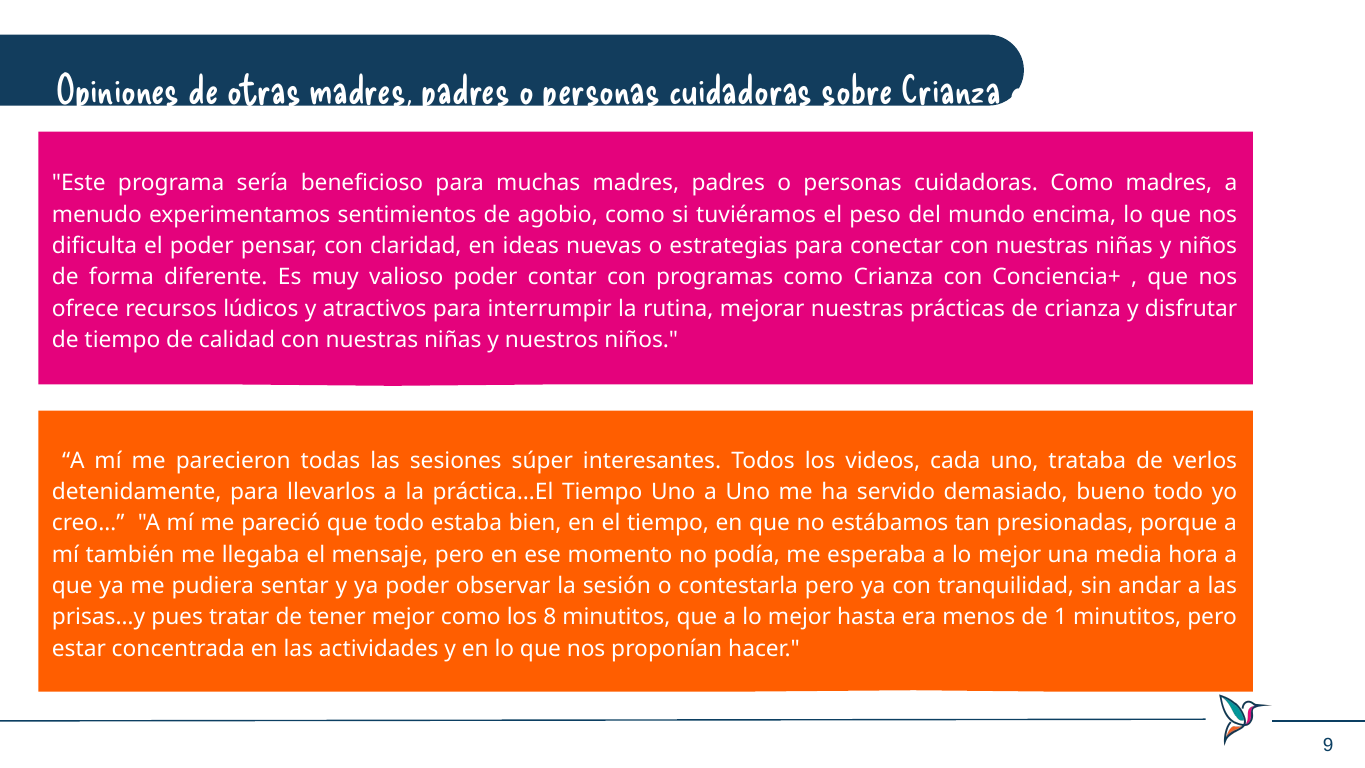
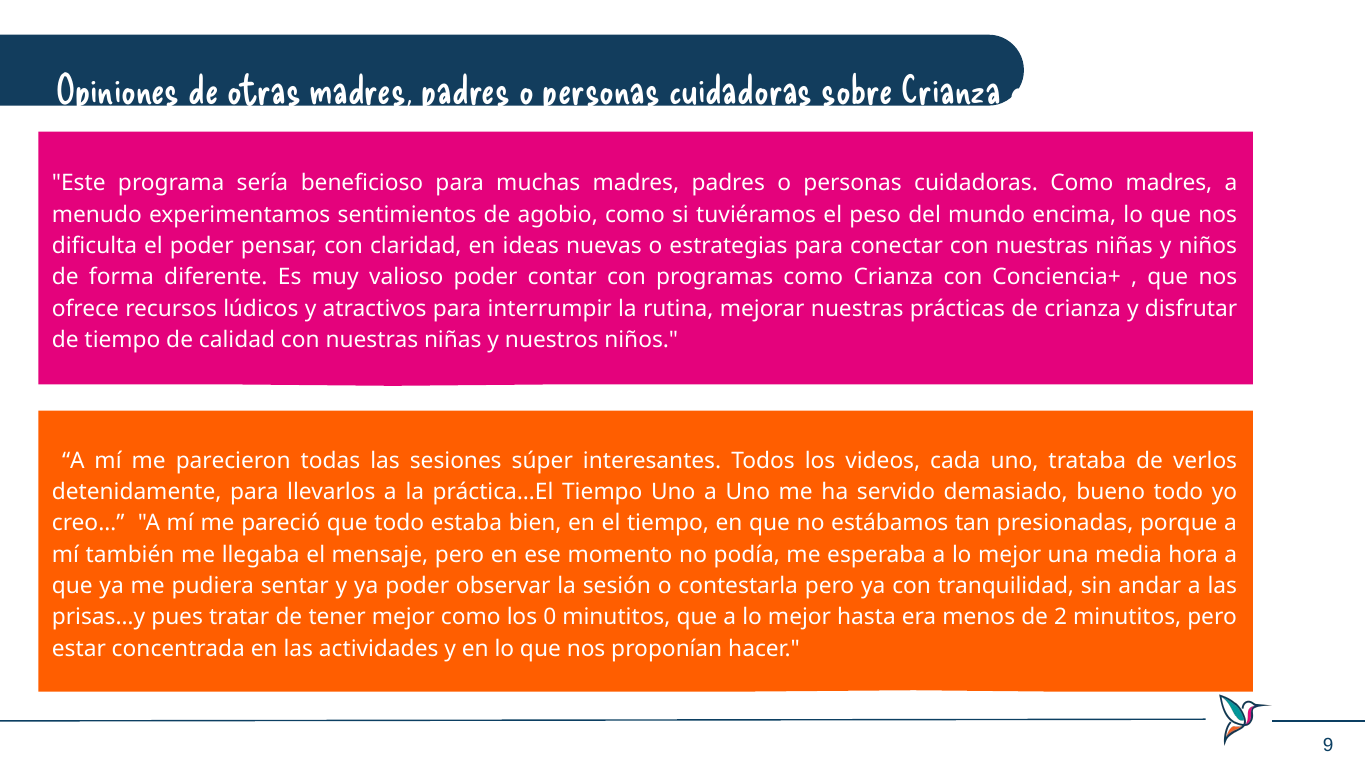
8: 8 -> 0 (550, 617)
1: 1 -> 2 (1061, 617)
